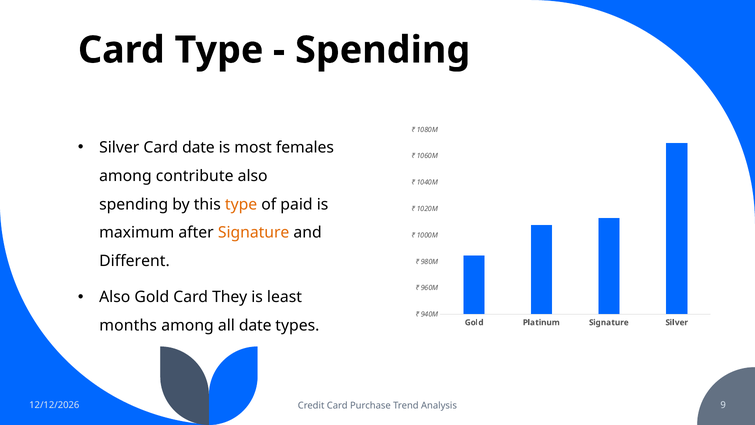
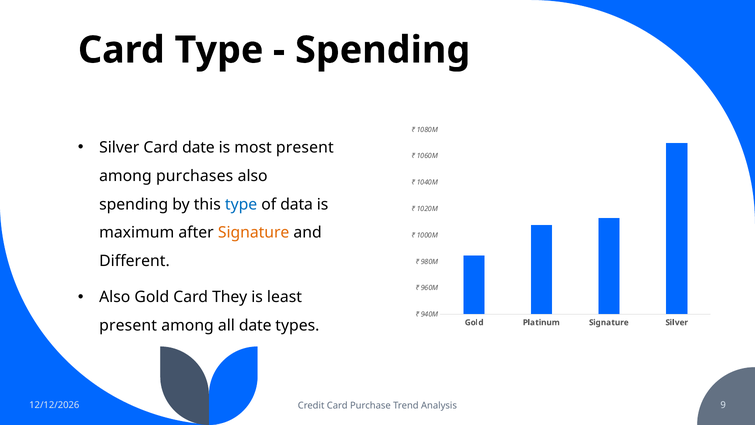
most females: females -> present (305, 148)
contribute: contribute -> purchases (195, 176)
type colour: orange -> blue (241, 204)
paid: paid -> data (297, 204)
months: months -> present (128, 325)
